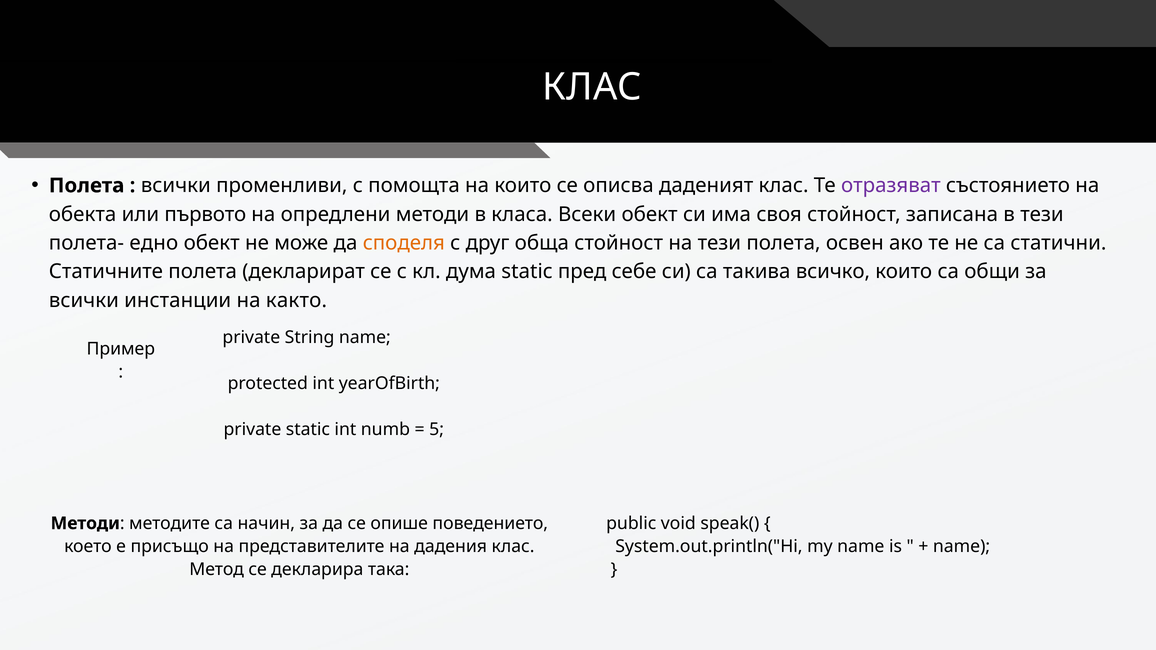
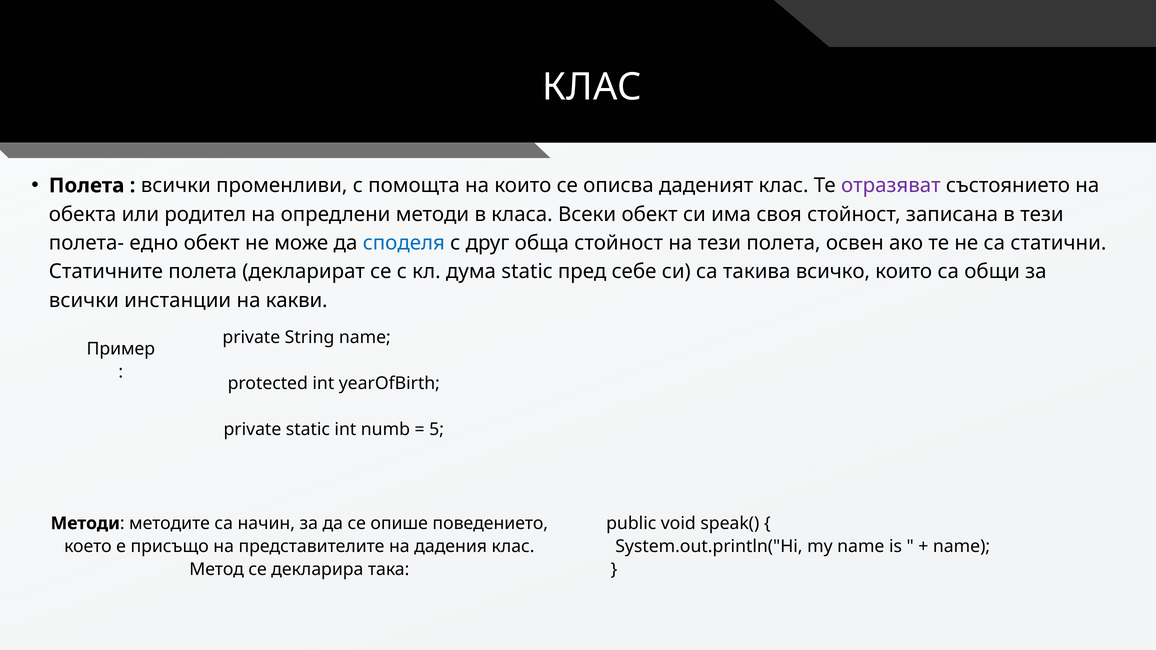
първото: първото -> родител (205, 214)
споделя colour: orange -> blue (404, 243)
както: както -> какви (297, 301)
